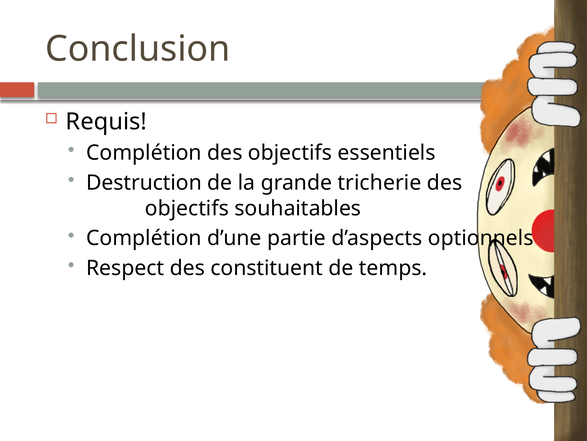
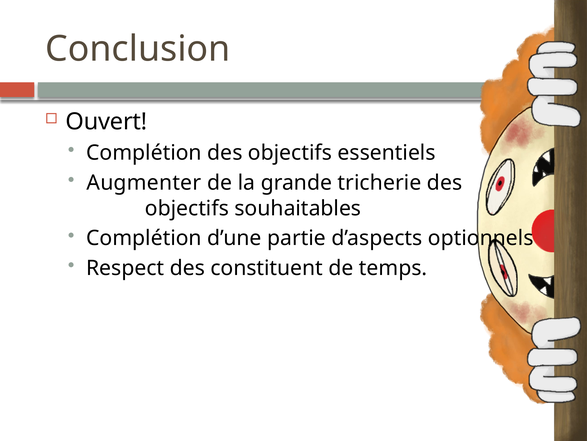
Requis: Requis -> Ouvert (106, 121)
Destruction: Destruction -> Augmenter (144, 183)
